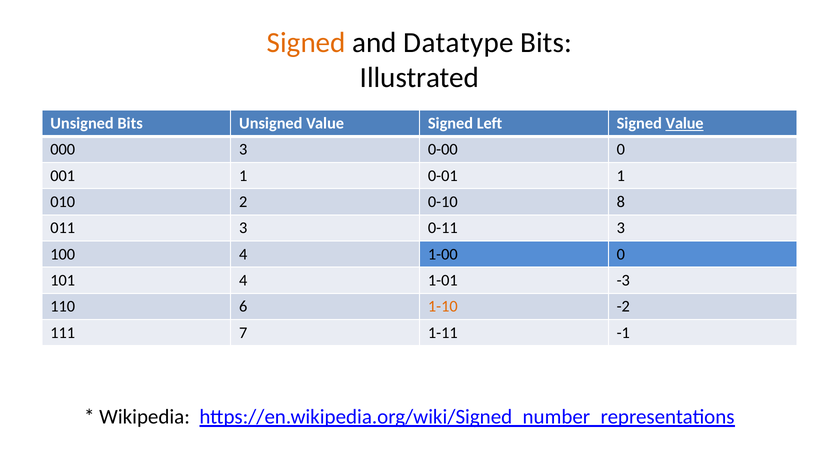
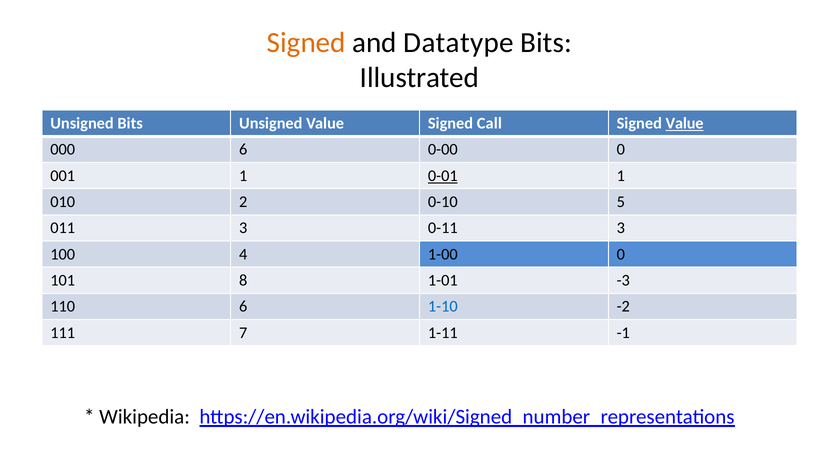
Left: Left -> Call (489, 123)
000 3: 3 -> 6 (243, 150)
0-01 underline: none -> present (443, 176)
8: 8 -> 5 (621, 202)
101 4: 4 -> 8 (243, 280)
1-10 colour: orange -> blue (443, 307)
